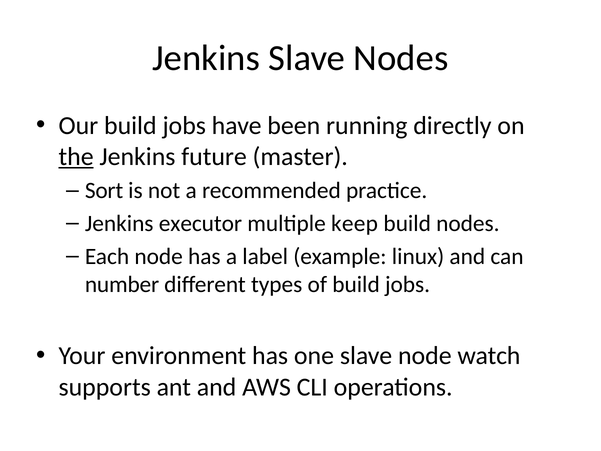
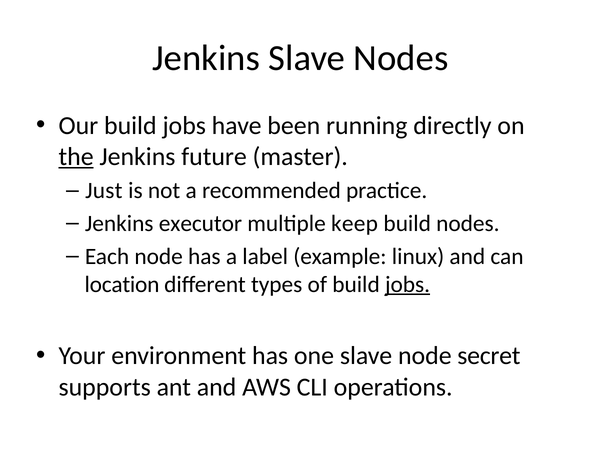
Sort: Sort -> Just (104, 191)
number: number -> location (122, 284)
jobs underline: none -> present (408, 284)
watch: watch -> secret (489, 356)
